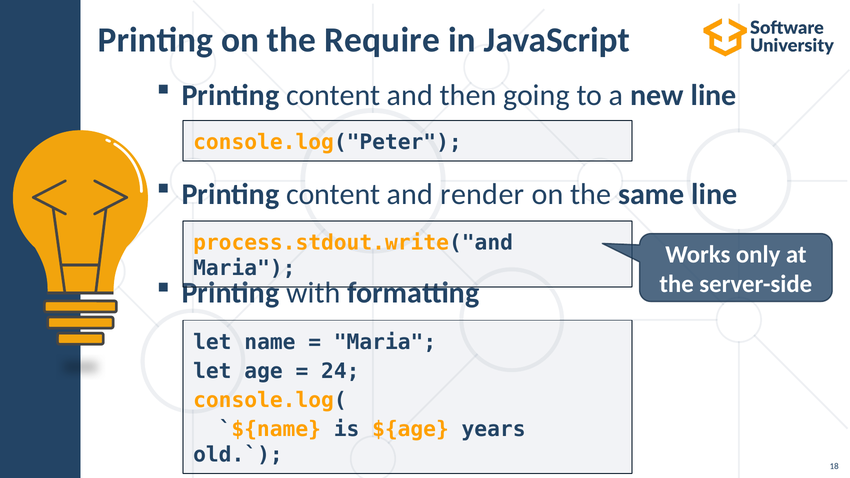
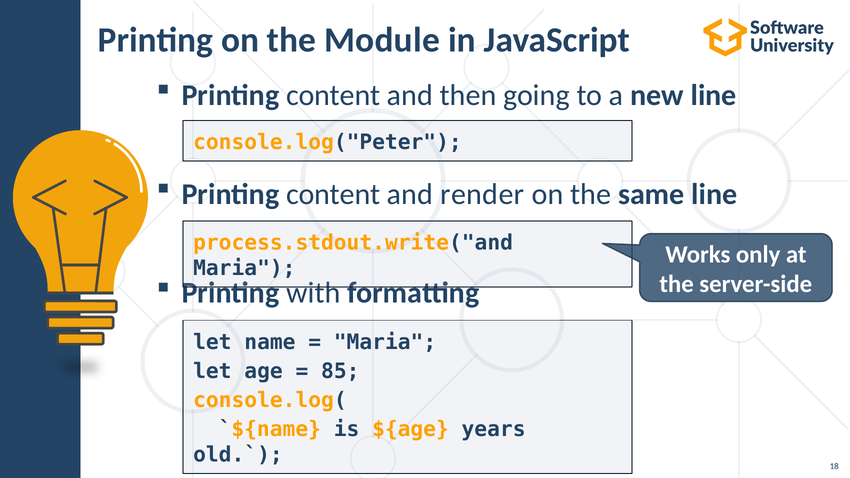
Require: Require -> Module (382, 40)
24: 24 -> 85 (340, 371)
